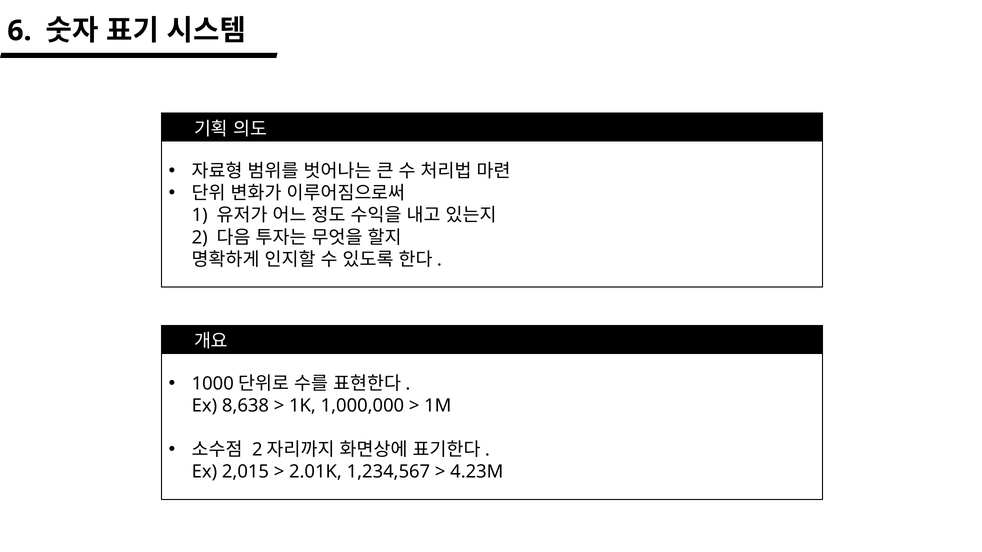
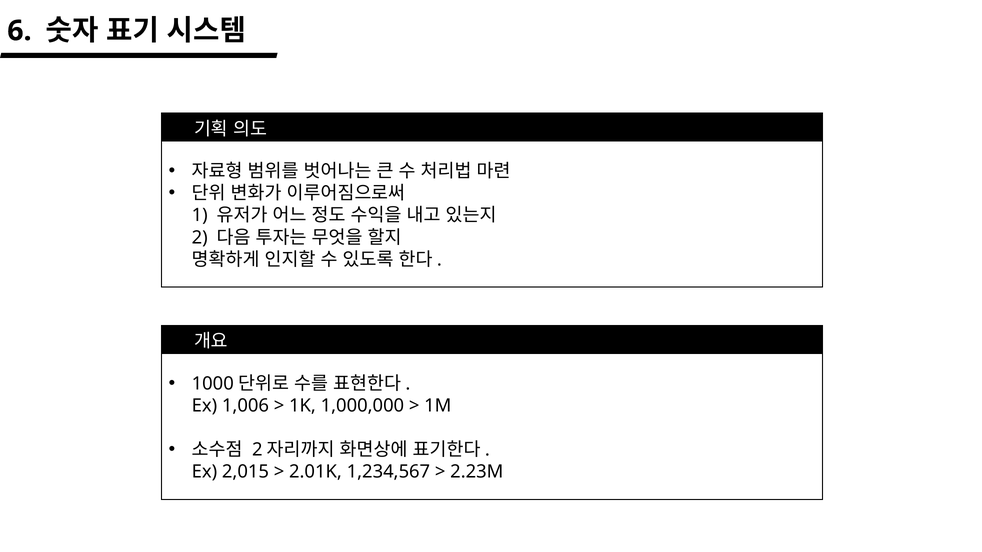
8,638: 8,638 -> 1,006 (245, 406)
4.23M: 4.23M -> 2.23M (477, 472)
